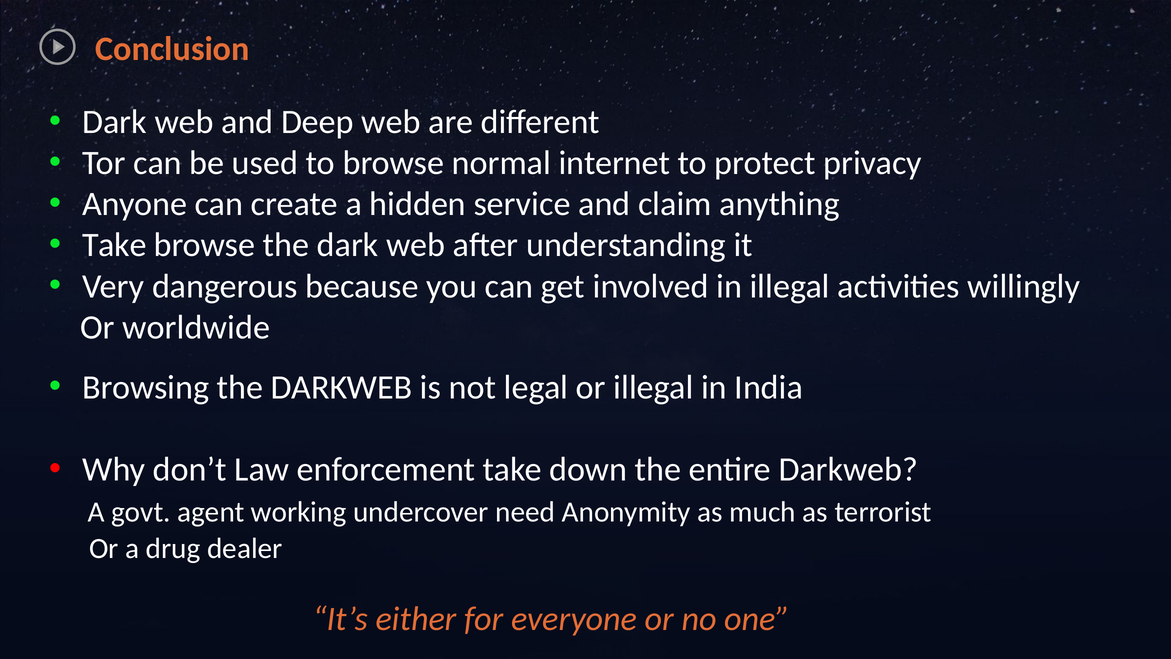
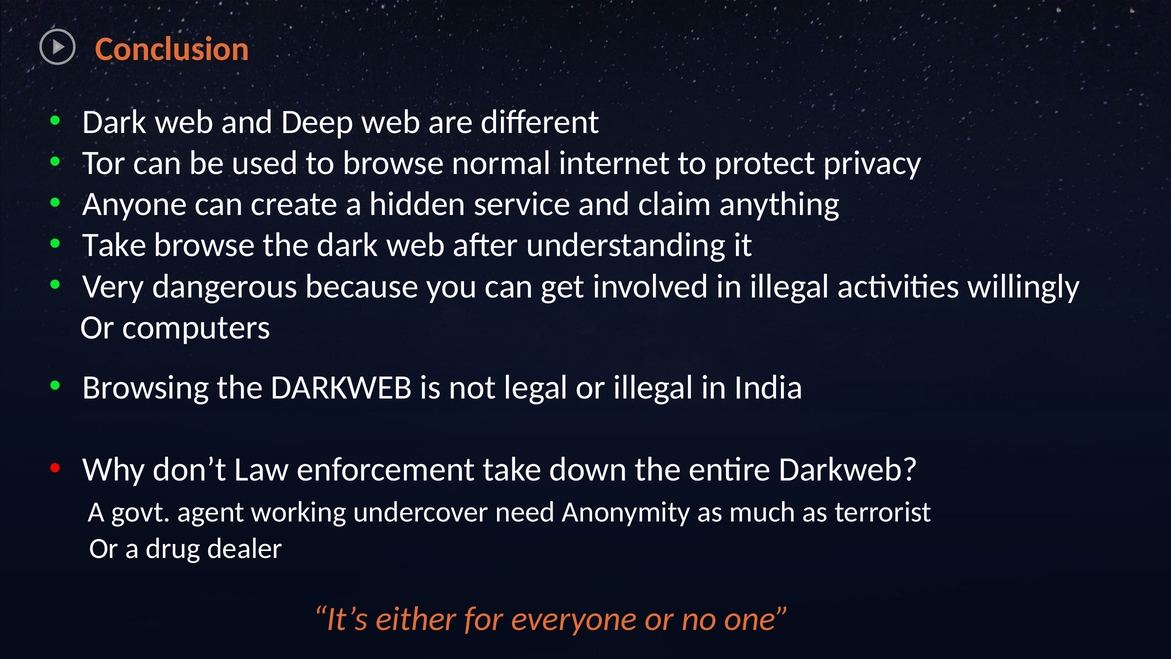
worldwide: worldwide -> computers (196, 327)
